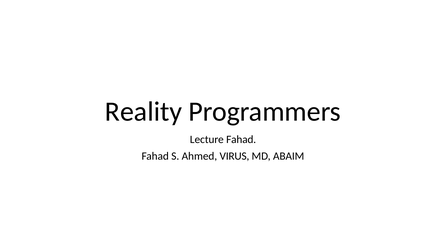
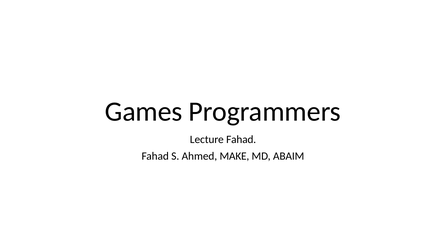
Reality: Reality -> Games (144, 111)
VIRUS: VIRUS -> MAKE (234, 156)
